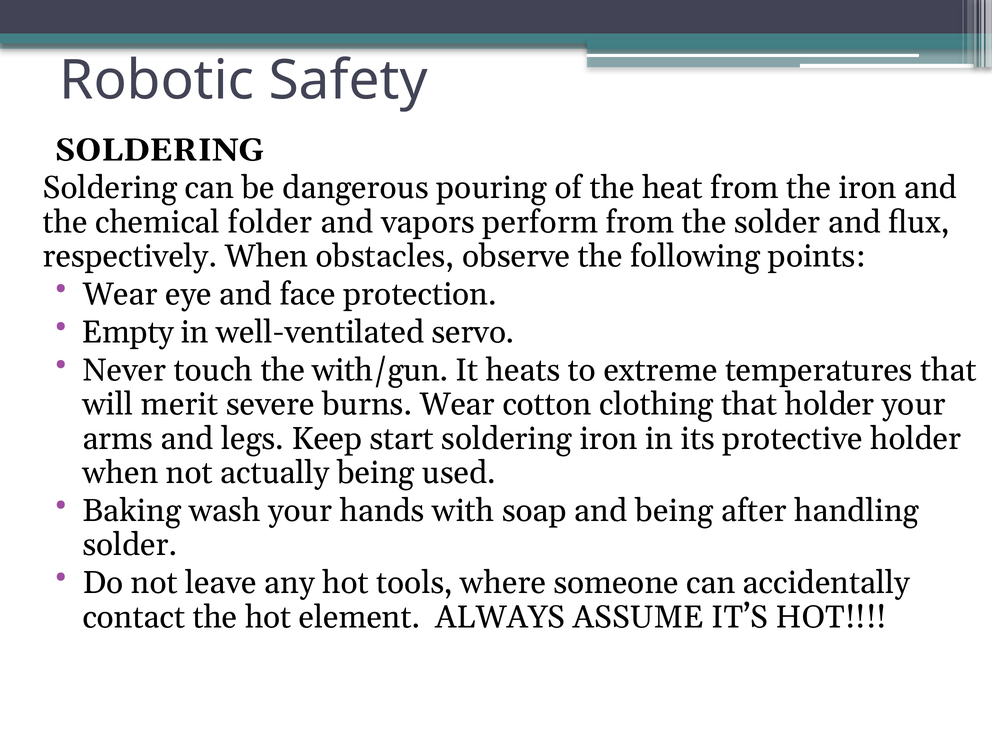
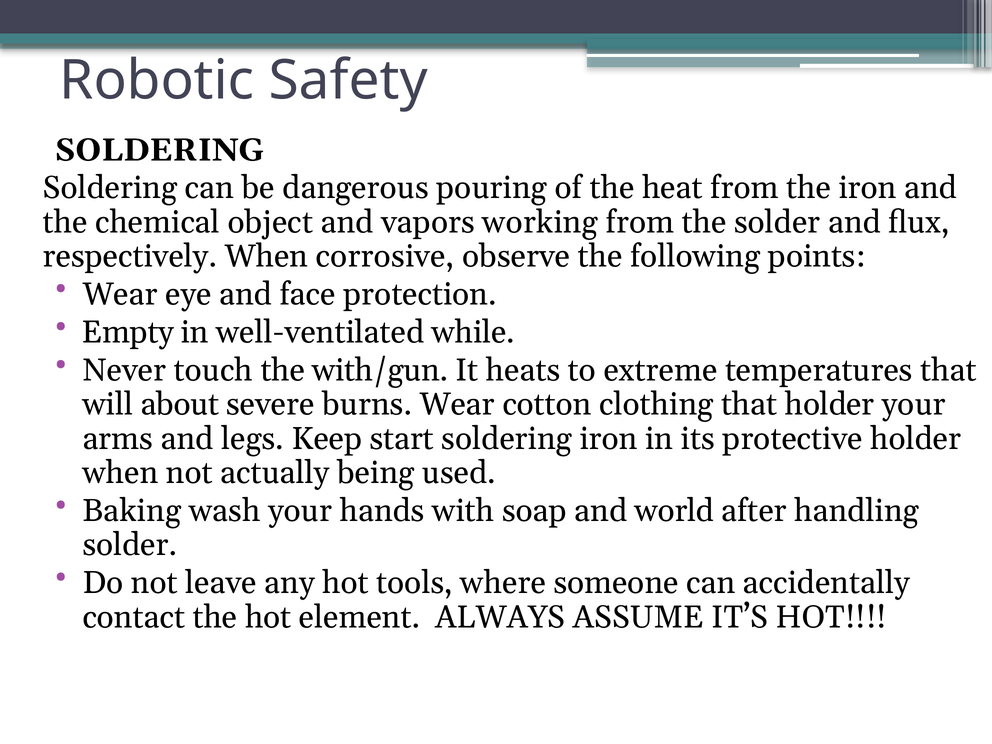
folder: folder -> object (270, 222)
perform: perform -> working (540, 222)
obstacles: obstacles -> corrosive (385, 256)
servo: servo -> while (473, 332)
merit: merit -> about (180, 404)
and being: being -> world (674, 511)
